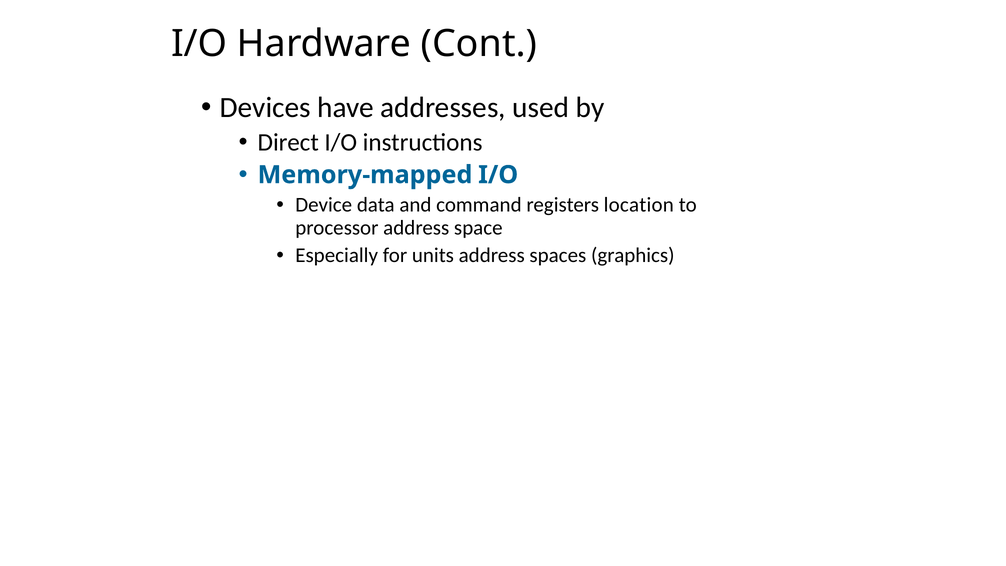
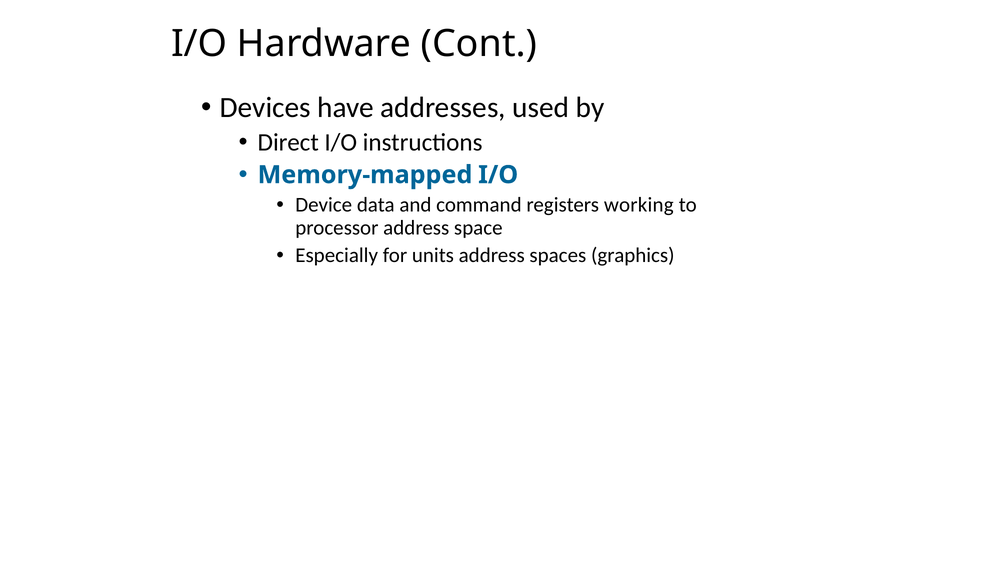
location: location -> working (639, 205)
